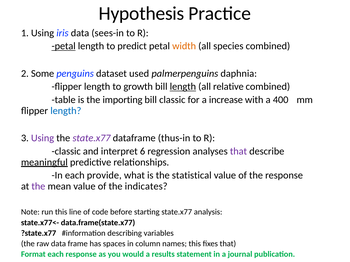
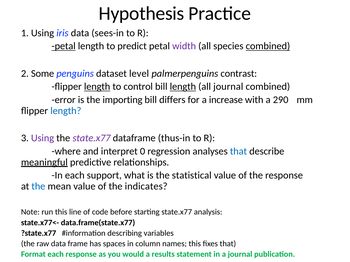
width colour: orange -> purple (184, 46)
combined underline: none -> present (268, 46)
used: used -> level (139, 74)
daphnia: daphnia -> contrast (239, 74)
length underline: none -> present (97, 87)
growth: growth -> control (138, 87)
all relative: relative -> journal (228, 87)
table: table -> error (64, 100)
bill classic: classic -> differs (172, 100)
400: 400 -> 290 (281, 100)
classic: classic -> where (66, 151)
6: 6 -> 0 (143, 151)
that colour: purple -> blue (238, 151)
provide: provide -> support (104, 176)
the colour: purple -> blue (38, 187)
